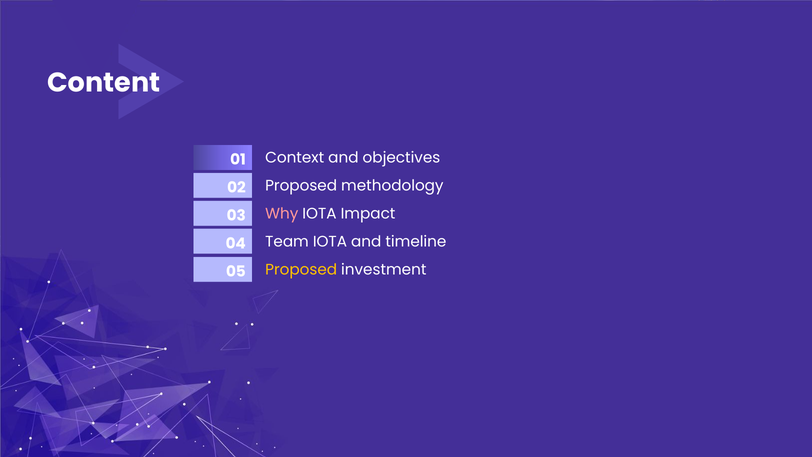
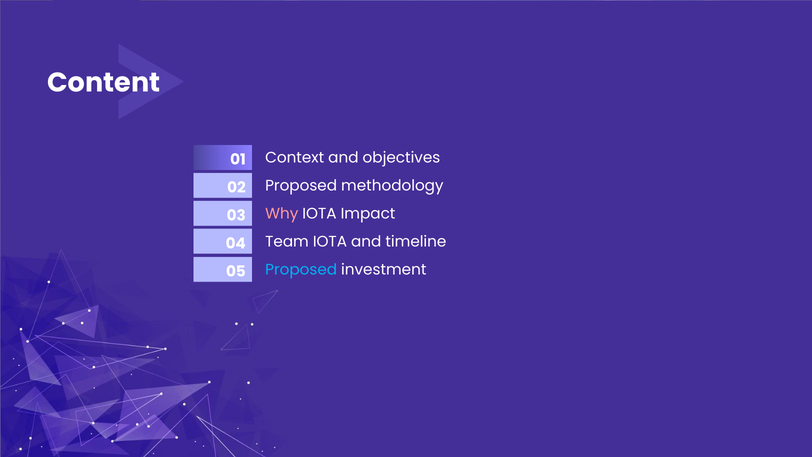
Proposed colour: yellow -> light blue (301, 269)
